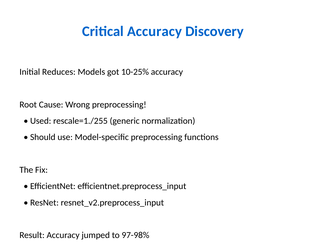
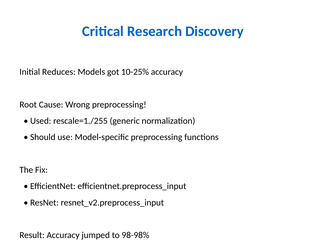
Critical Accuracy: Accuracy -> Research (155, 31)
97-98%: 97-98% -> 98-98% (135, 235)
